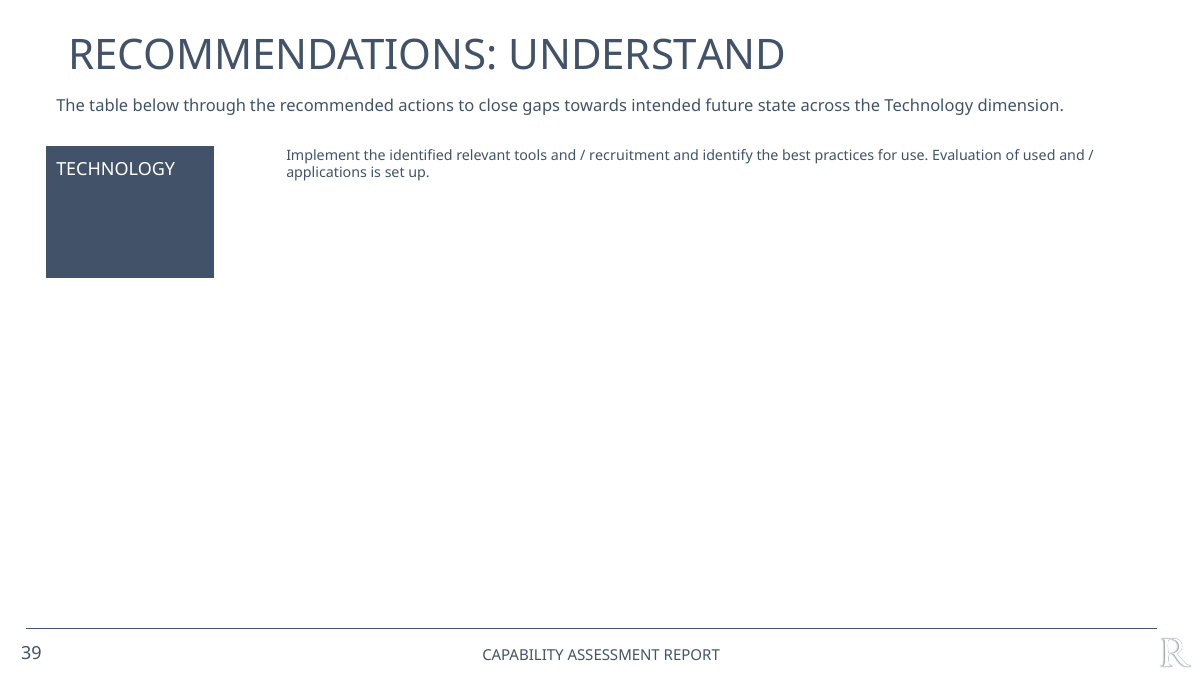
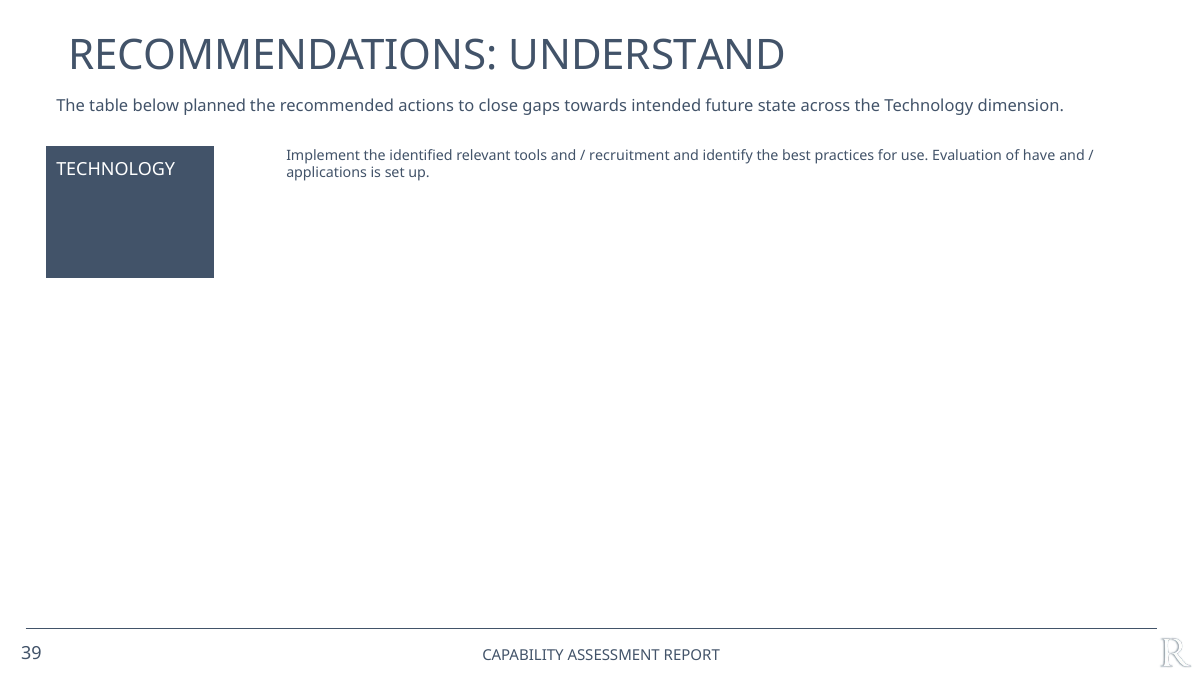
through: through -> planned (215, 106)
used: used -> have (1039, 155)
